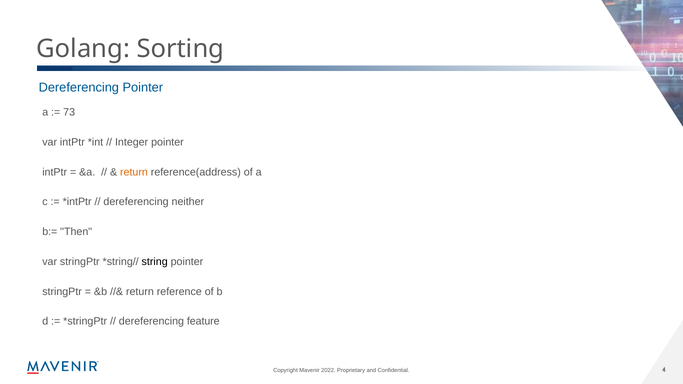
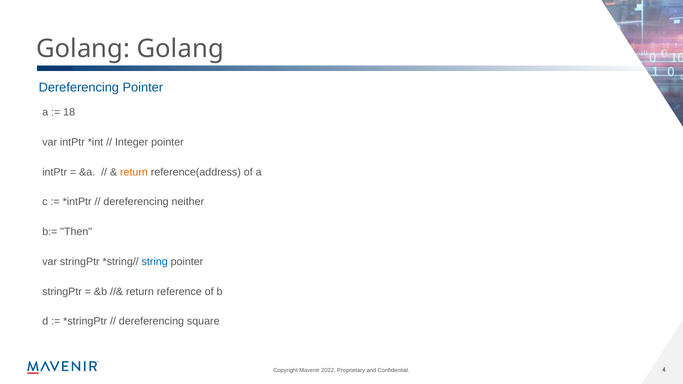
Golang Sorting: Sorting -> Golang (180, 49)
73: 73 -> 18 (69, 112)
string colour: black -> blue (155, 262)
feature: feature -> square (203, 321)
